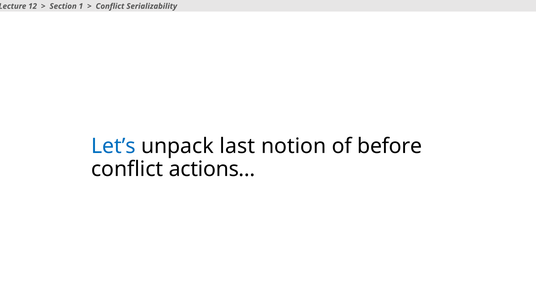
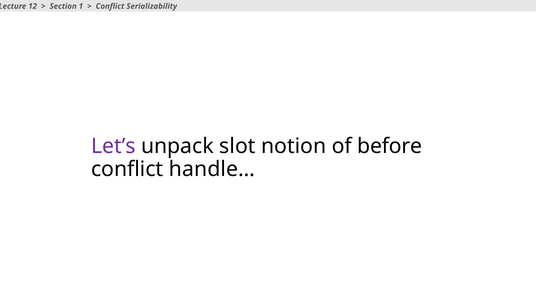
Let’s colour: blue -> purple (113, 146)
last: last -> slot (237, 146)
actions…: actions… -> handle… (212, 169)
